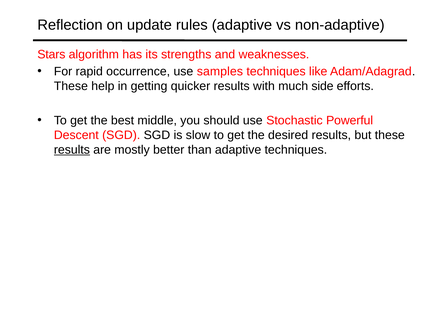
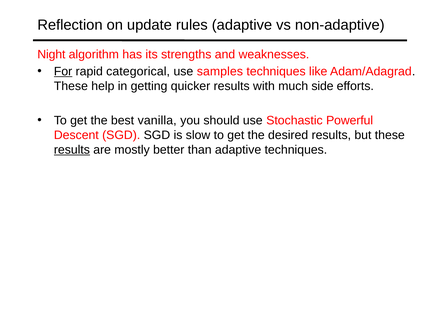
Stars: Stars -> Night (51, 54)
For underline: none -> present (63, 72)
occurrence: occurrence -> categorical (138, 72)
middle: middle -> vanilla (157, 120)
